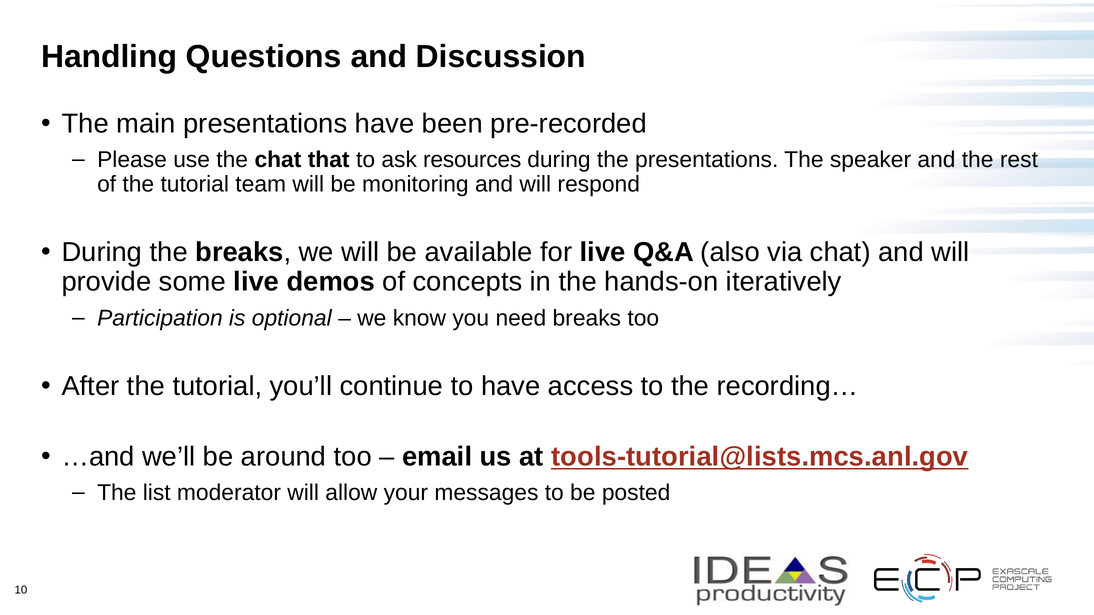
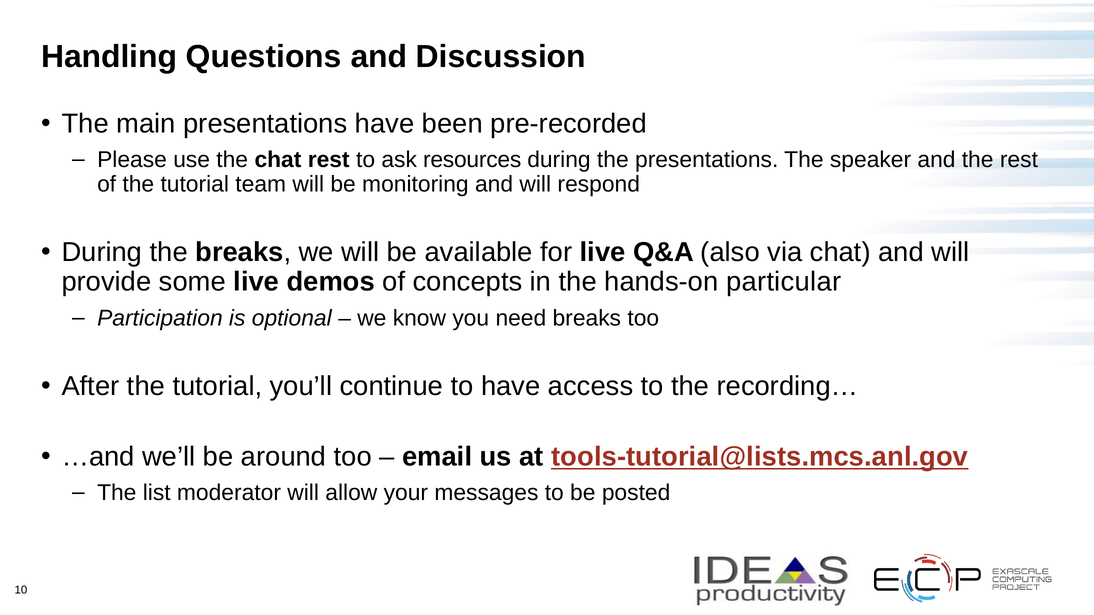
chat that: that -> rest (329, 160)
iteratively: iteratively -> particular (784, 282)
